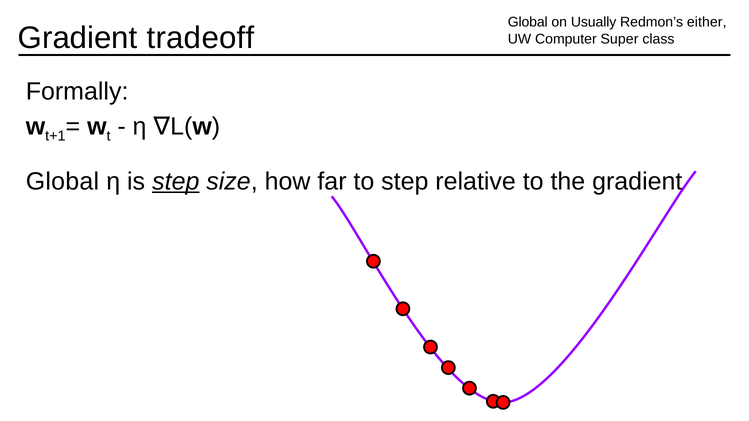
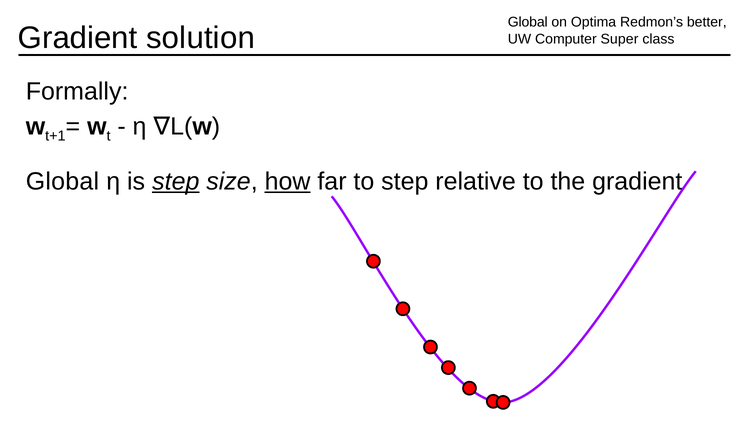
Usually: Usually -> Optima (594, 22)
either: either -> better (707, 22)
tradeoff: tradeoff -> solution (201, 38)
how underline: none -> present (288, 182)
